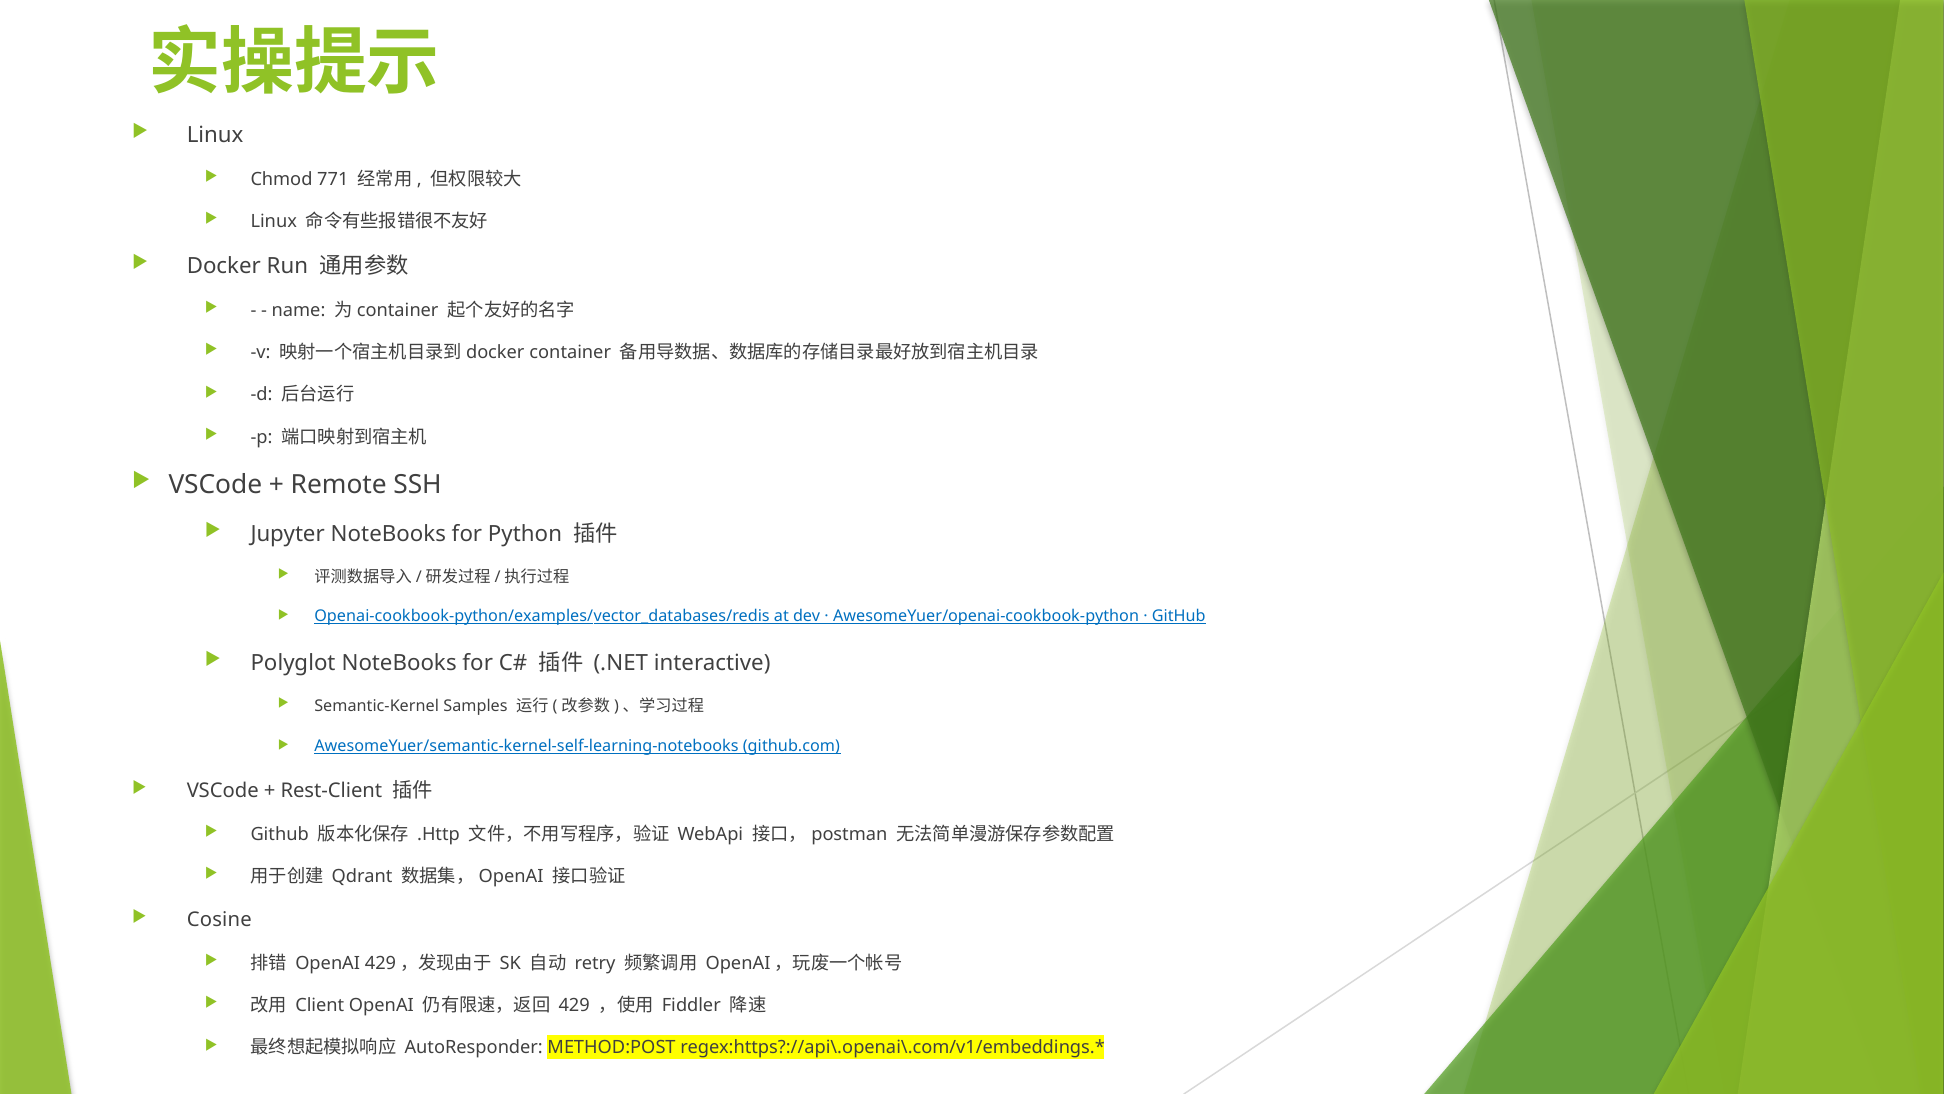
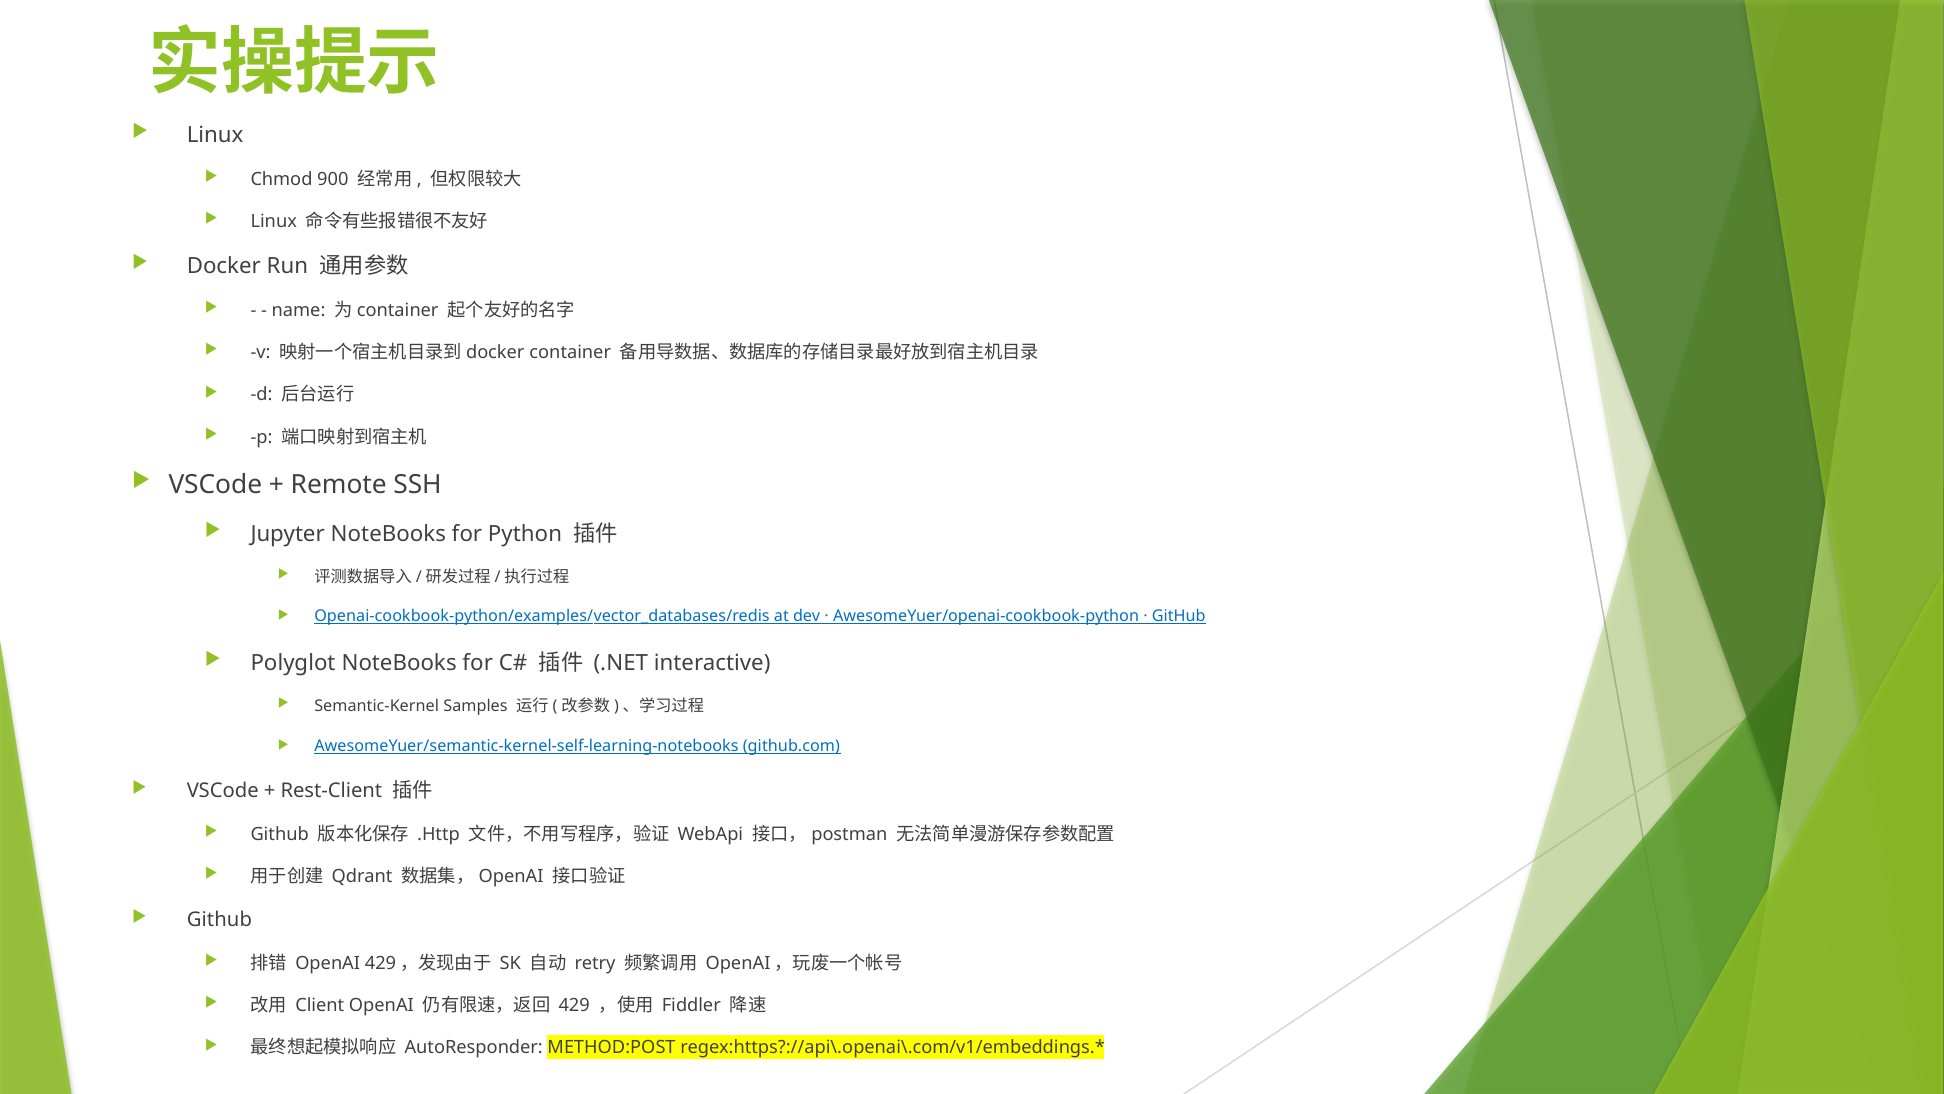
771: 771 -> 900 (333, 179)
Cosine: Cosine -> Github (219, 920)
